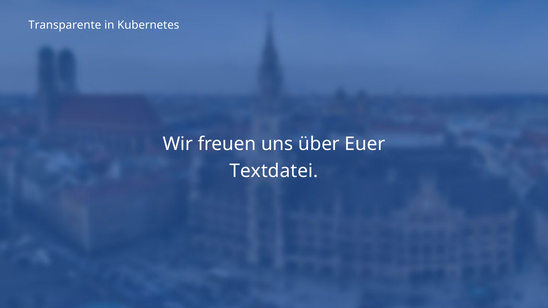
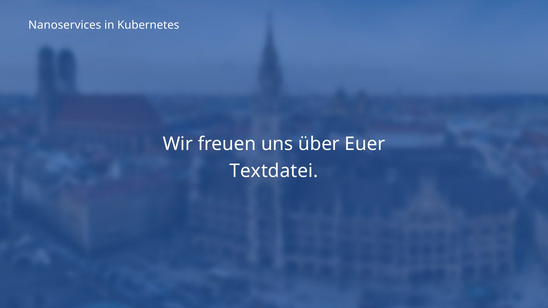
Transparente: Transparente -> Nanoservices (65, 25)
